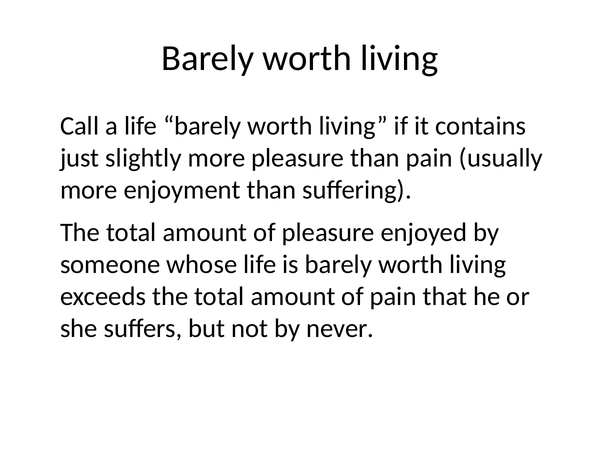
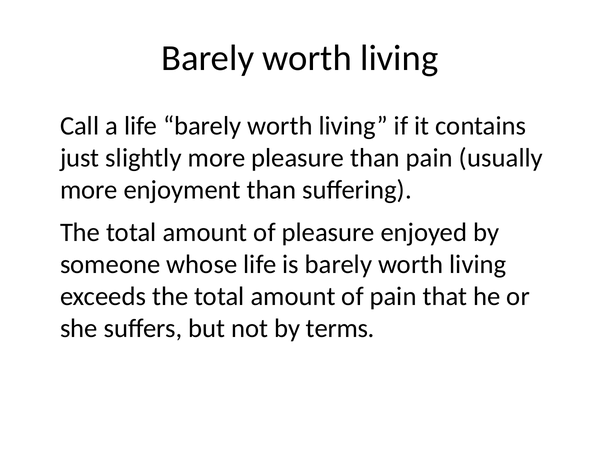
never: never -> terms (340, 328)
